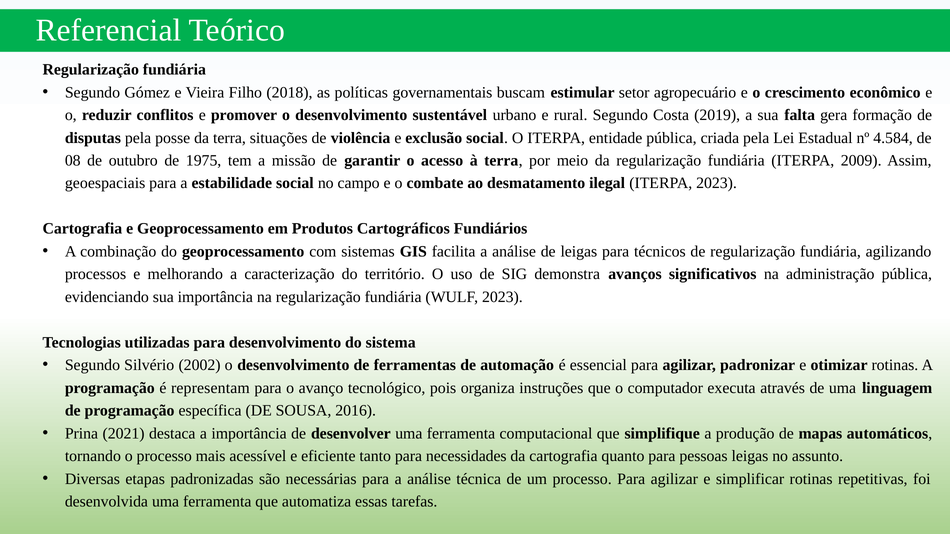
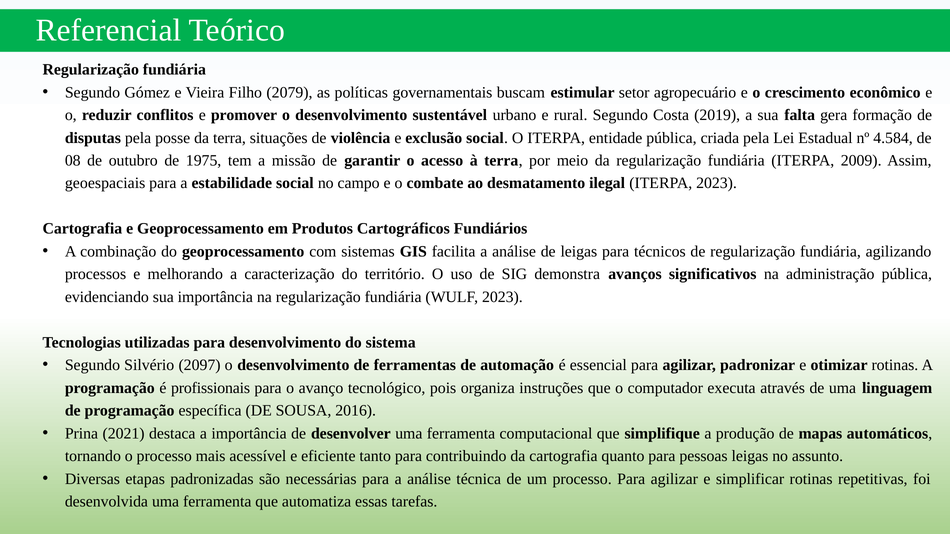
2018: 2018 -> 2079 (290, 92)
2002: 2002 -> 2097 (200, 365)
representam: representam -> profissionais (211, 388)
necessidades: necessidades -> contribuindo (466, 456)
